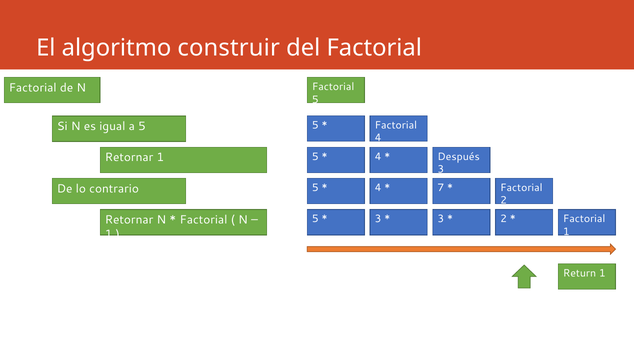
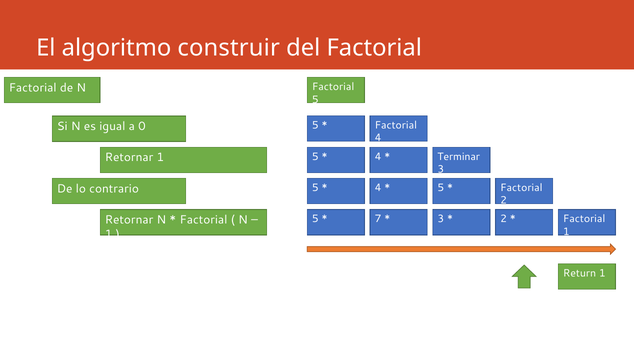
a 5: 5 -> 0 (142, 126)
Después: Después -> Terminar (459, 156)
7: 7 -> 5 (441, 188)
3: 3 -> 7 (378, 219)
